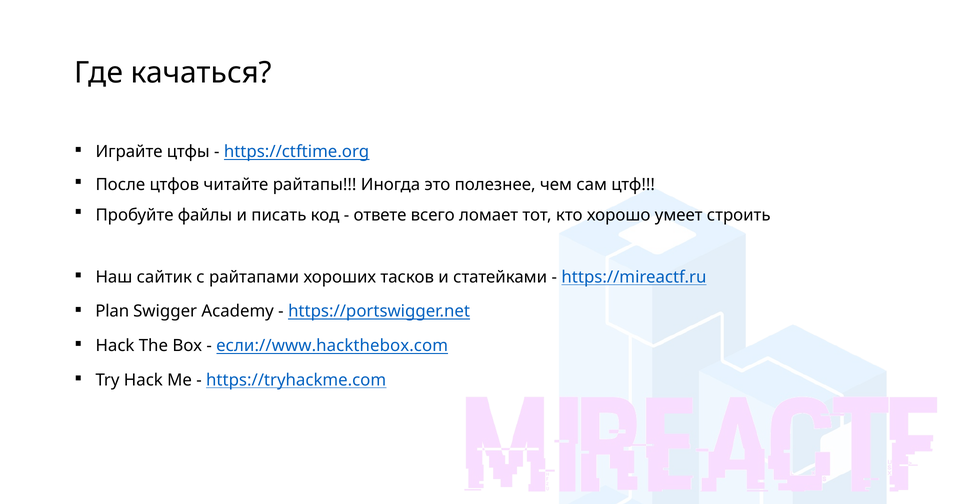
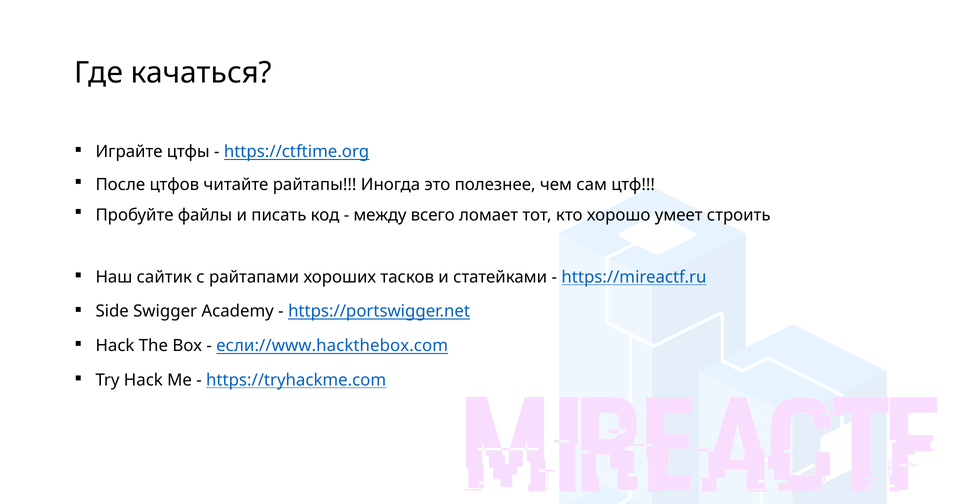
ответе: ответе -> между (380, 215)
Plan: Plan -> Side (112, 311)
